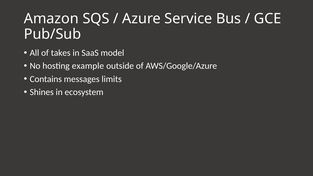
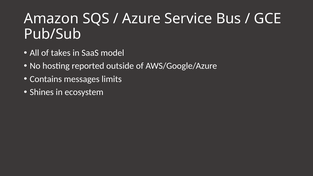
example: example -> reported (88, 66)
